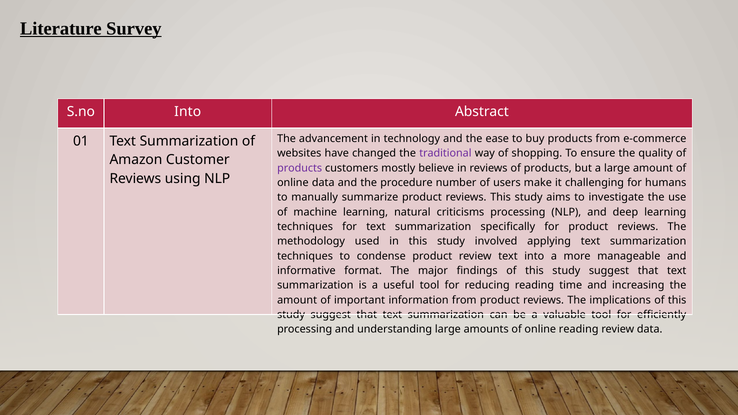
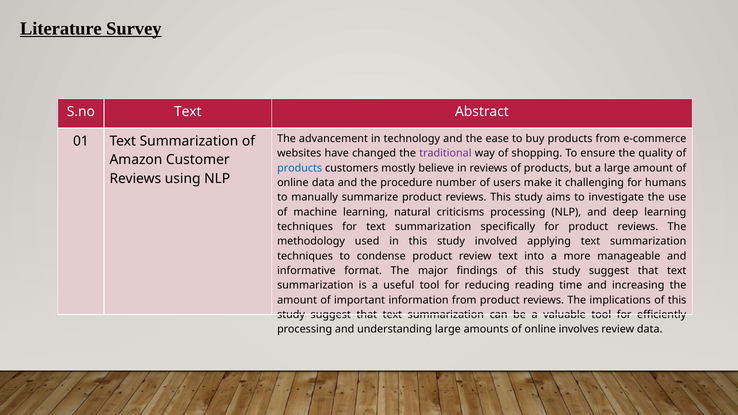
S.no Into: Into -> Text (188, 112)
products colour: purple -> blue (300, 168)
online reading: reading -> involves (579, 329)
